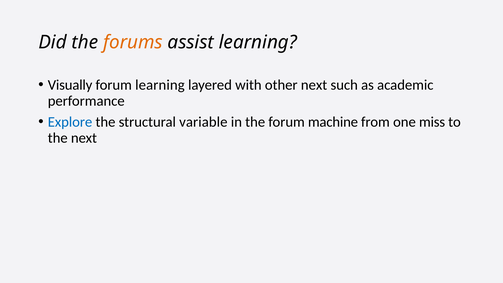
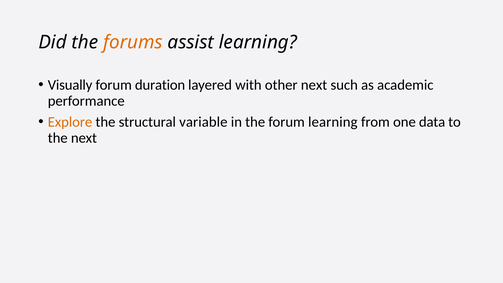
forum learning: learning -> duration (160, 85)
Explore colour: blue -> orange (70, 122)
forum machine: machine -> learning (333, 122)
miss: miss -> data (432, 122)
